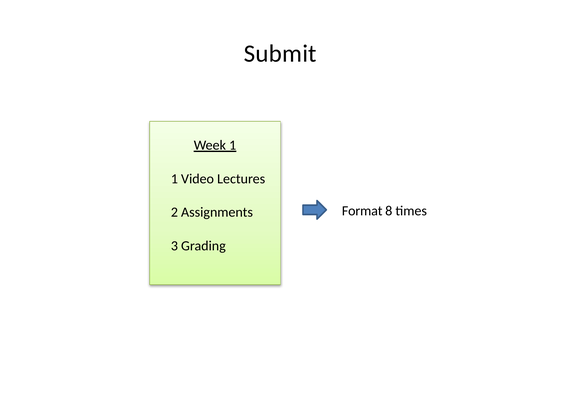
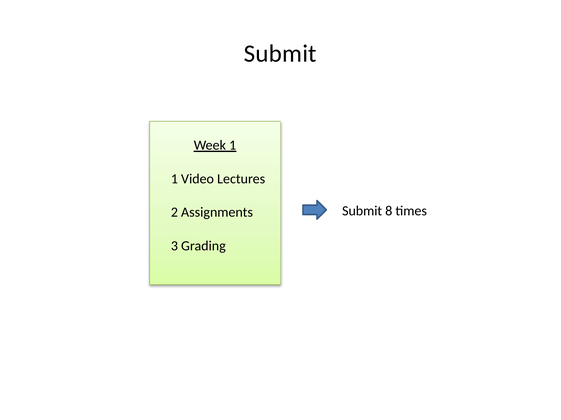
Format: Format -> Submit (362, 211)
